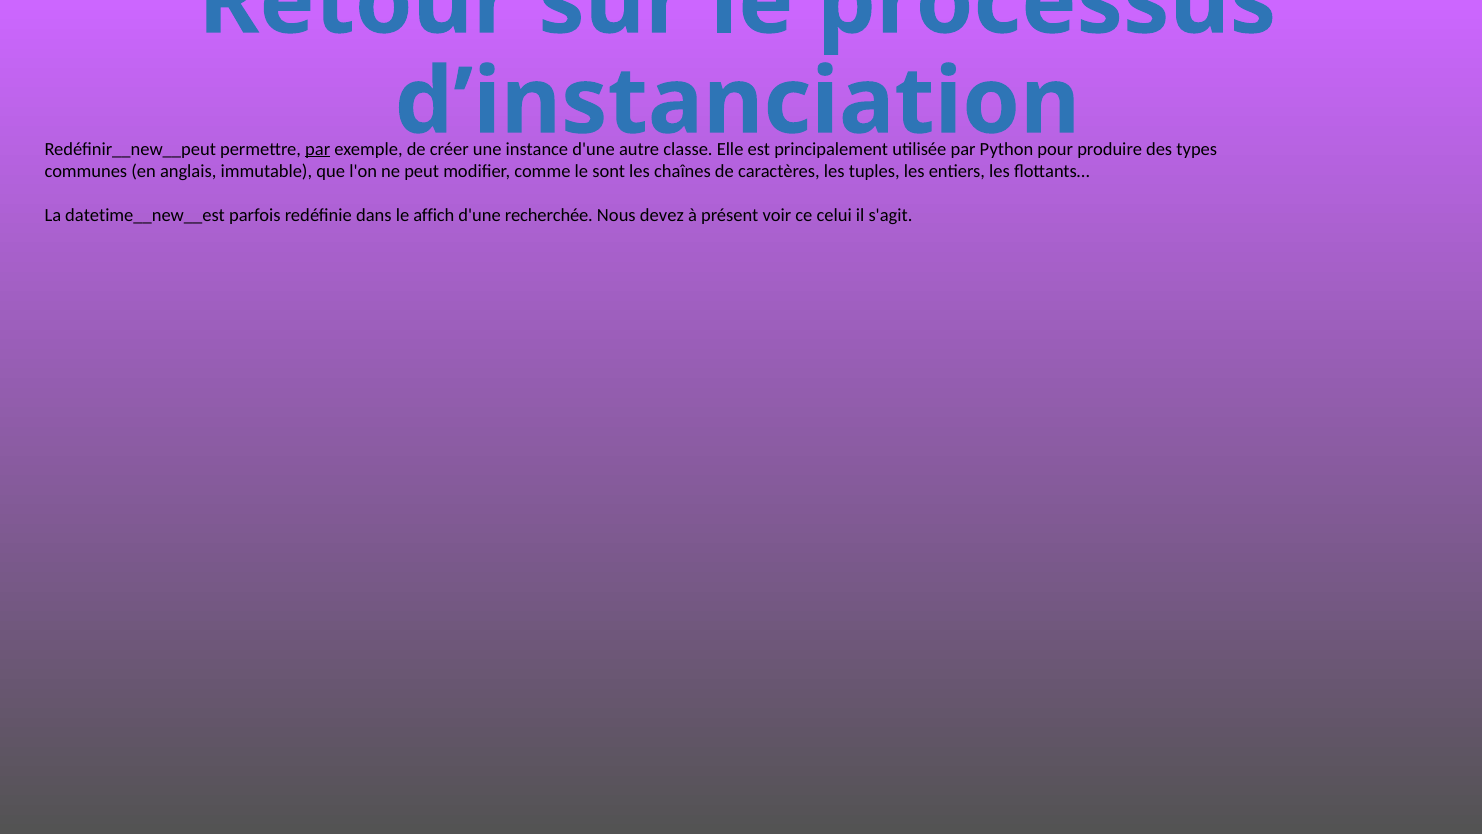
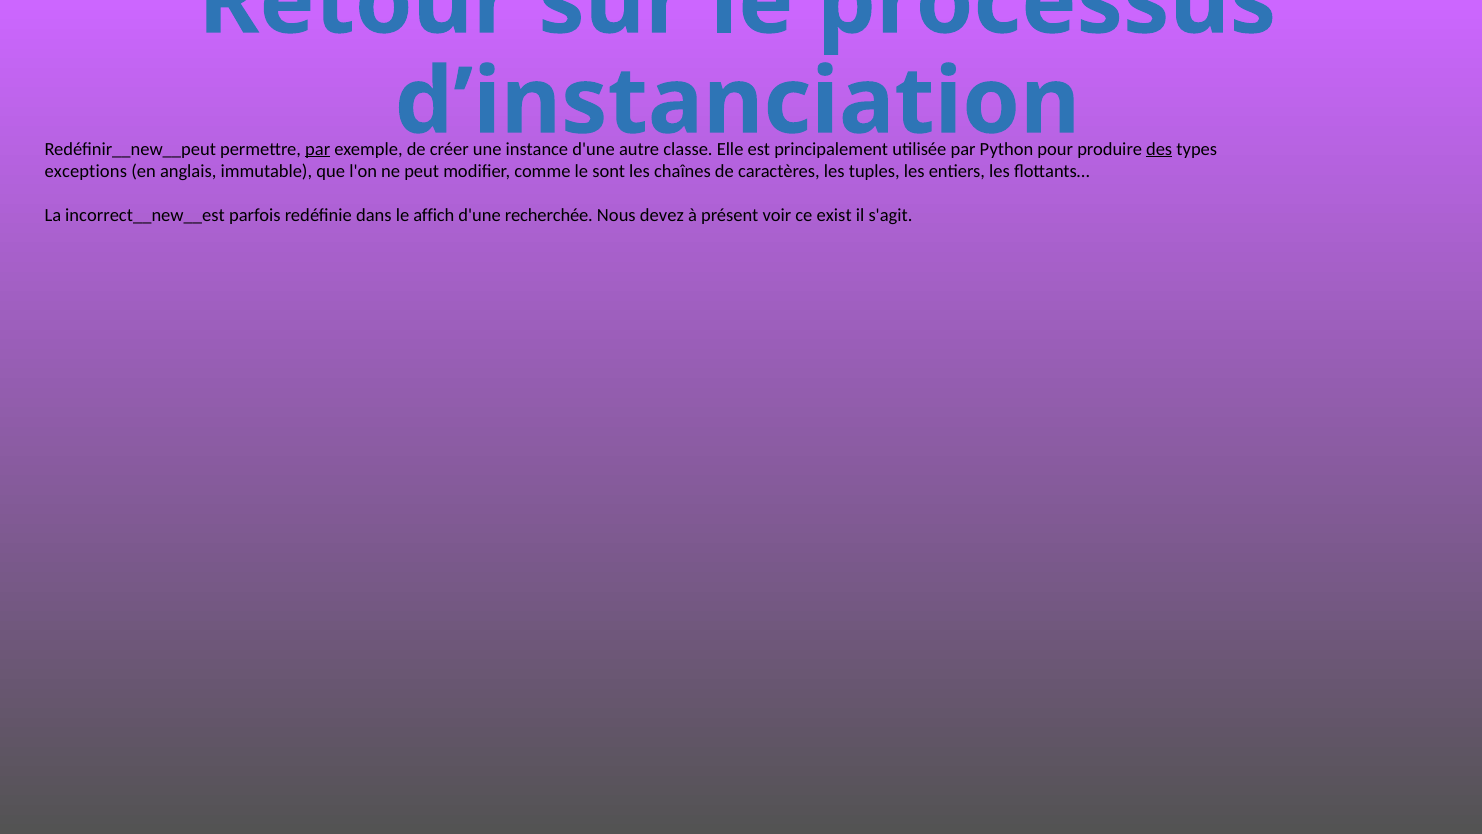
des underline: none -> present (1159, 149)
communes: communes -> exceptions (86, 171)
datetime__new__est: datetime__new__est -> incorrect__new__est (145, 216)
celui: celui -> exist (834, 216)
